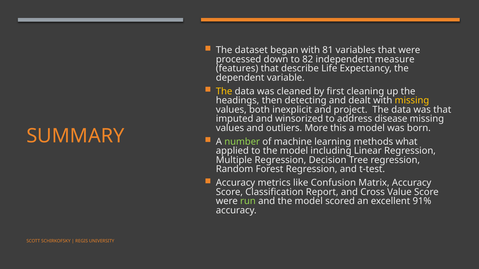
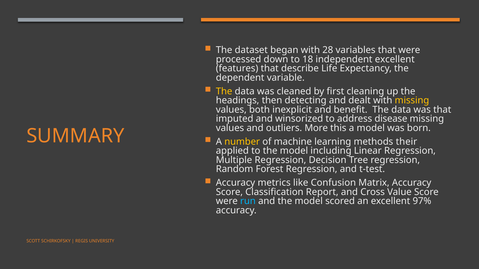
81: 81 -> 28 (328, 50)
82: 82 -> 18 (308, 59)
independent measure: measure -> excellent (395, 59)
project: project -> benefit (351, 110)
number colour: light green -> yellow (242, 142)
what: what -> their (406, 142)
run colour: light green -> light blue (248, 201)
91%: 91% -> 97% (422, 201)
